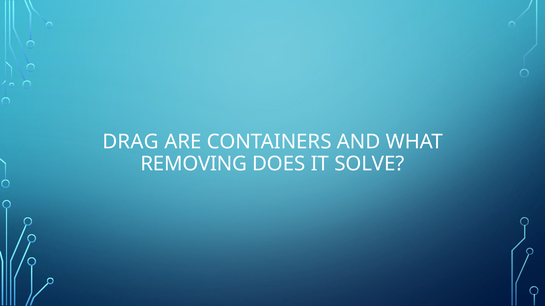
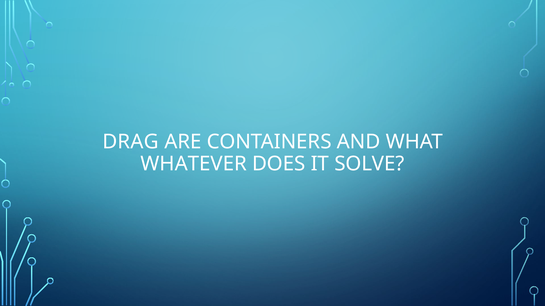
REMOVING: REMOVING -> WHATEVER (194, 164)
